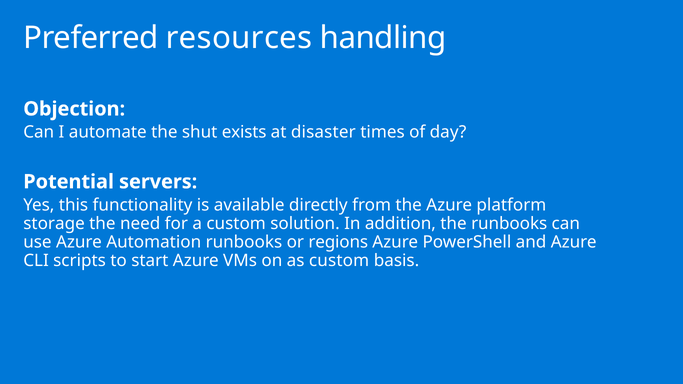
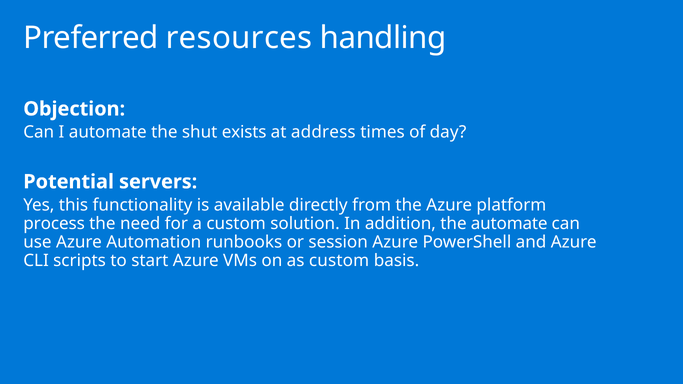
disaster: disaster -> address (323, 132)
storage: storage -> process (54, 224)
the runbooks: runbooks -> automate (509, 224)
regions: regions -> session (338, 242)
